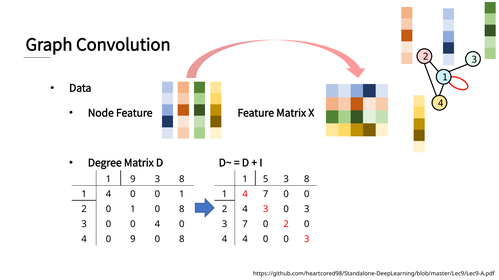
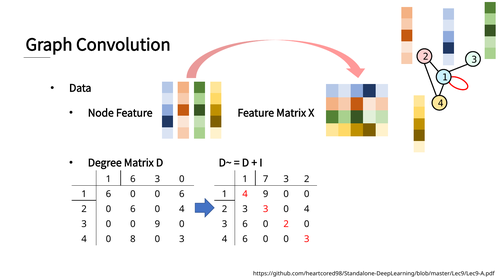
9: 9 -> 6 (133, 180)
8: 8 -> 0 (182, 180)
5: 5 -> 7 (266, 180)
8: 8 -> 2 (307, 180)
4: 4 -> 6 (108, 195)
0 0 1: 1 -> 6 (182, 195)
4 7: 7 -> 9 (266, 195)
2 0 1: 1 -> 6 (133, 210)
8: 8 -> 4 (182, 210)
4: 4 -> 3 (245, 210)
3 0 3: 3 -> 4 (307, 210)
0 0 4: 4 -> 9 (157, 225)
3 7: 7 -> 6 (245, 225)
0 9: 9 -> 8 (133, 240)
8: 8 -> 3 (182, 240)
4 4: 4 -> 6 (245, 240)
